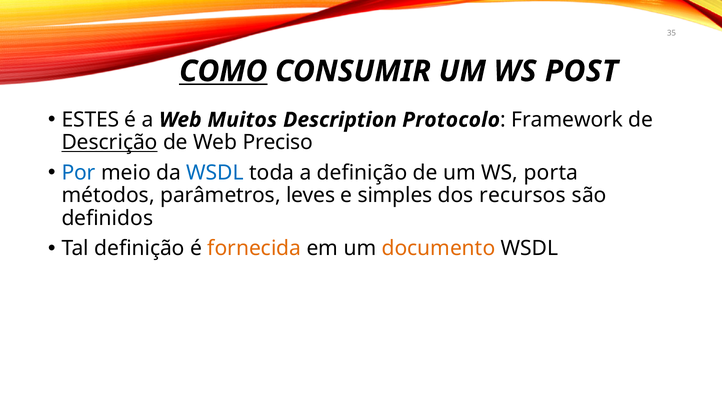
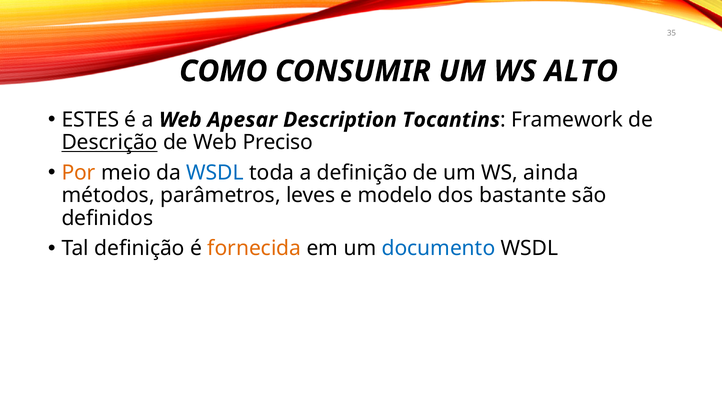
COMO underline: present -> none (223, 71)
POST: POST -> ALTO (581, 71)
Muitos: Muitos -> Apesar (242, 120)
Protocolo: Protocolo -> Tocantins (451, 120)
Por colour: blue -> orange (79, 173)
porta: porta -> ainda (551, 173)
simples: simples -> modelo (395, 196)
recursos: recursos -> bastante (523, 196)
documento colour: orange -> blue (438, 248)
